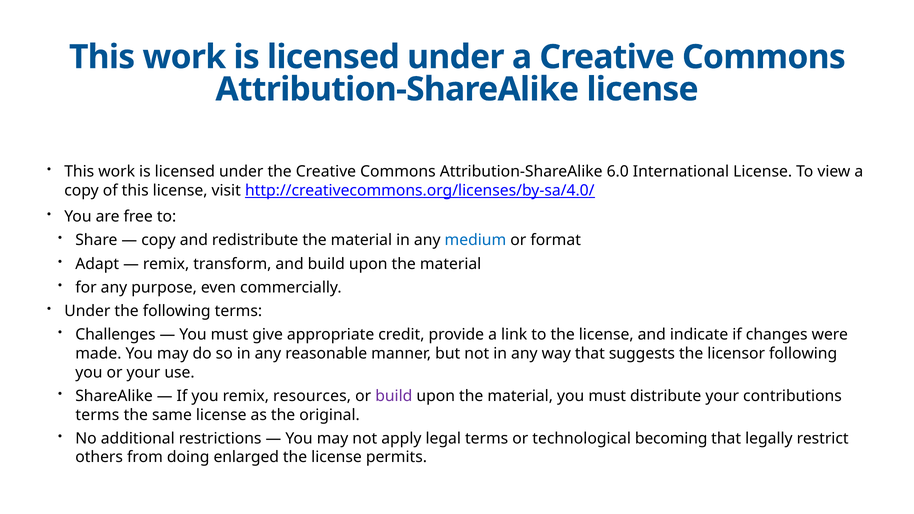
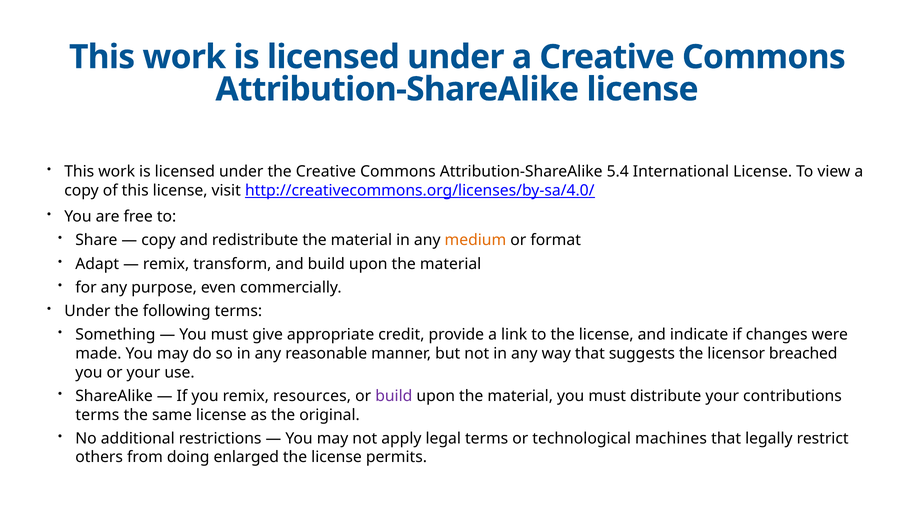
6.0: 6.0 -> 5.4 (618, 172)
medium colour: blue -> orange (475, 240)
Challenges: Challenges -> Something (115, 335)
licensor following: following -> breached (803, 354)
becoming: becoming -> machines (671, 439)
